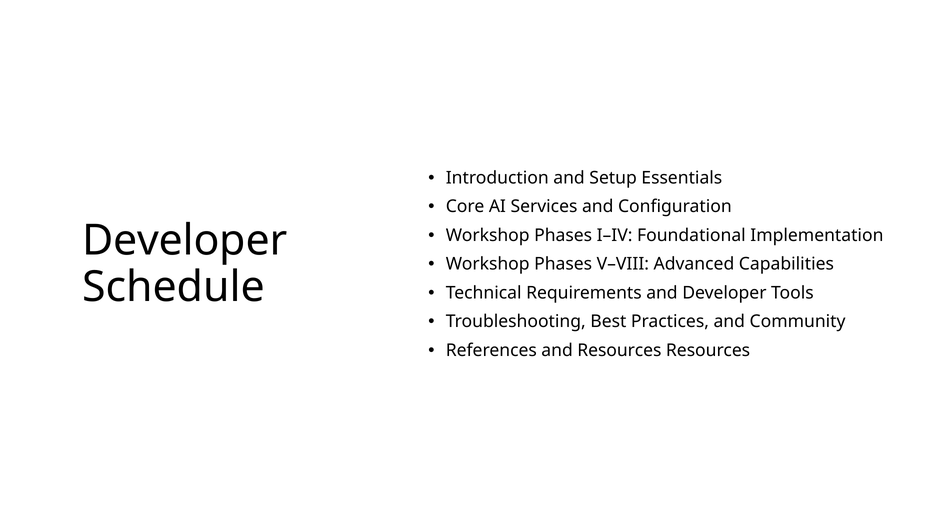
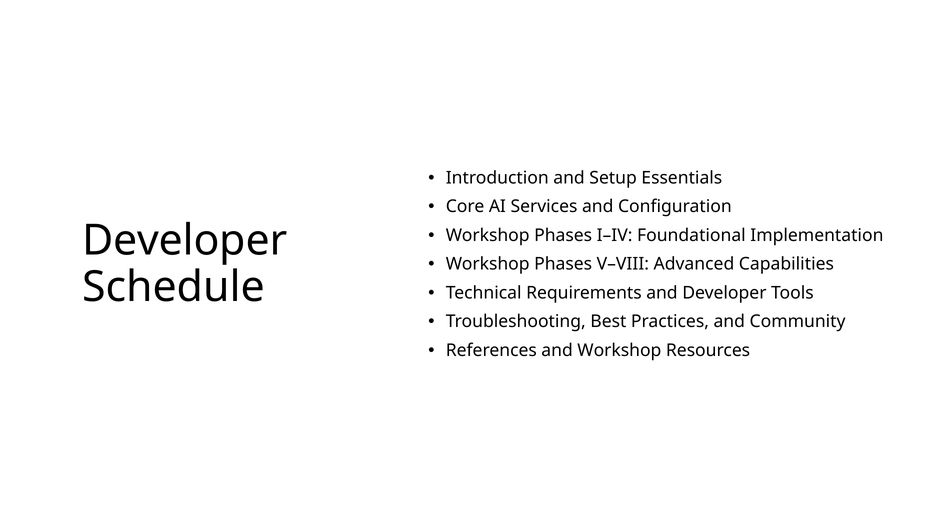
and Resources: Resources -> Workshop (619, 350)
